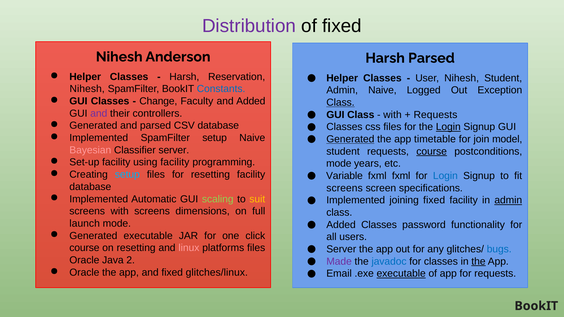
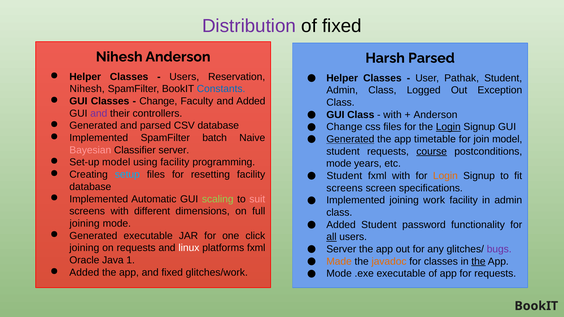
Harsh: Harsh -> Users (184, 77)
User Nihesh: Nihesh -> Pathak (462, 78)
Naive: Naive -> Class (382, 90)
Class underline: present -> none (340, 103)
Requests: Requests -> Anderson (435, 115)
Classes: Classes -> Change (344, 127)
SpamFilter setup: setup -> batch (215, 138)
Set-up facility: facility -> model (116, 162)
Variable: Variable -> Student (344, 176)
fxml fxml: fxml -> with (401, 176)
Login colour: blue -> orange (445, 176)
suit colour: yellow -> pink (257, 199)
joining fixed: fixed -> work (434, 200)
admin underline: present -> none (508, 200)
with screens: screens -> different (152, 211)
launch: launch -> joining (85, 224)
Added Classes: Classes -> Student (379, 225)
all underline: none -> present (331, 237)
course: course -> joining (84, 248)
on resetting: resetting -> requests (136, 248)
linux colour: pink -> white (189, 248)
platforms files: files -> fxml (256, 248)
bugs colour: blue -> purple (499, 249)
2: 2 -> 1 (131, 260)
Made colour: purple -> orange (339, 262)
javadoc colour: blue -> orange (389, 262)
Oracle: Oracle -> Added (84, 273)
glitches/linux: glitches/linux -> glitches/work (217, 273)
Email: Email -> Mode (339, 274)
executable underline: present -> none (401, 274)
